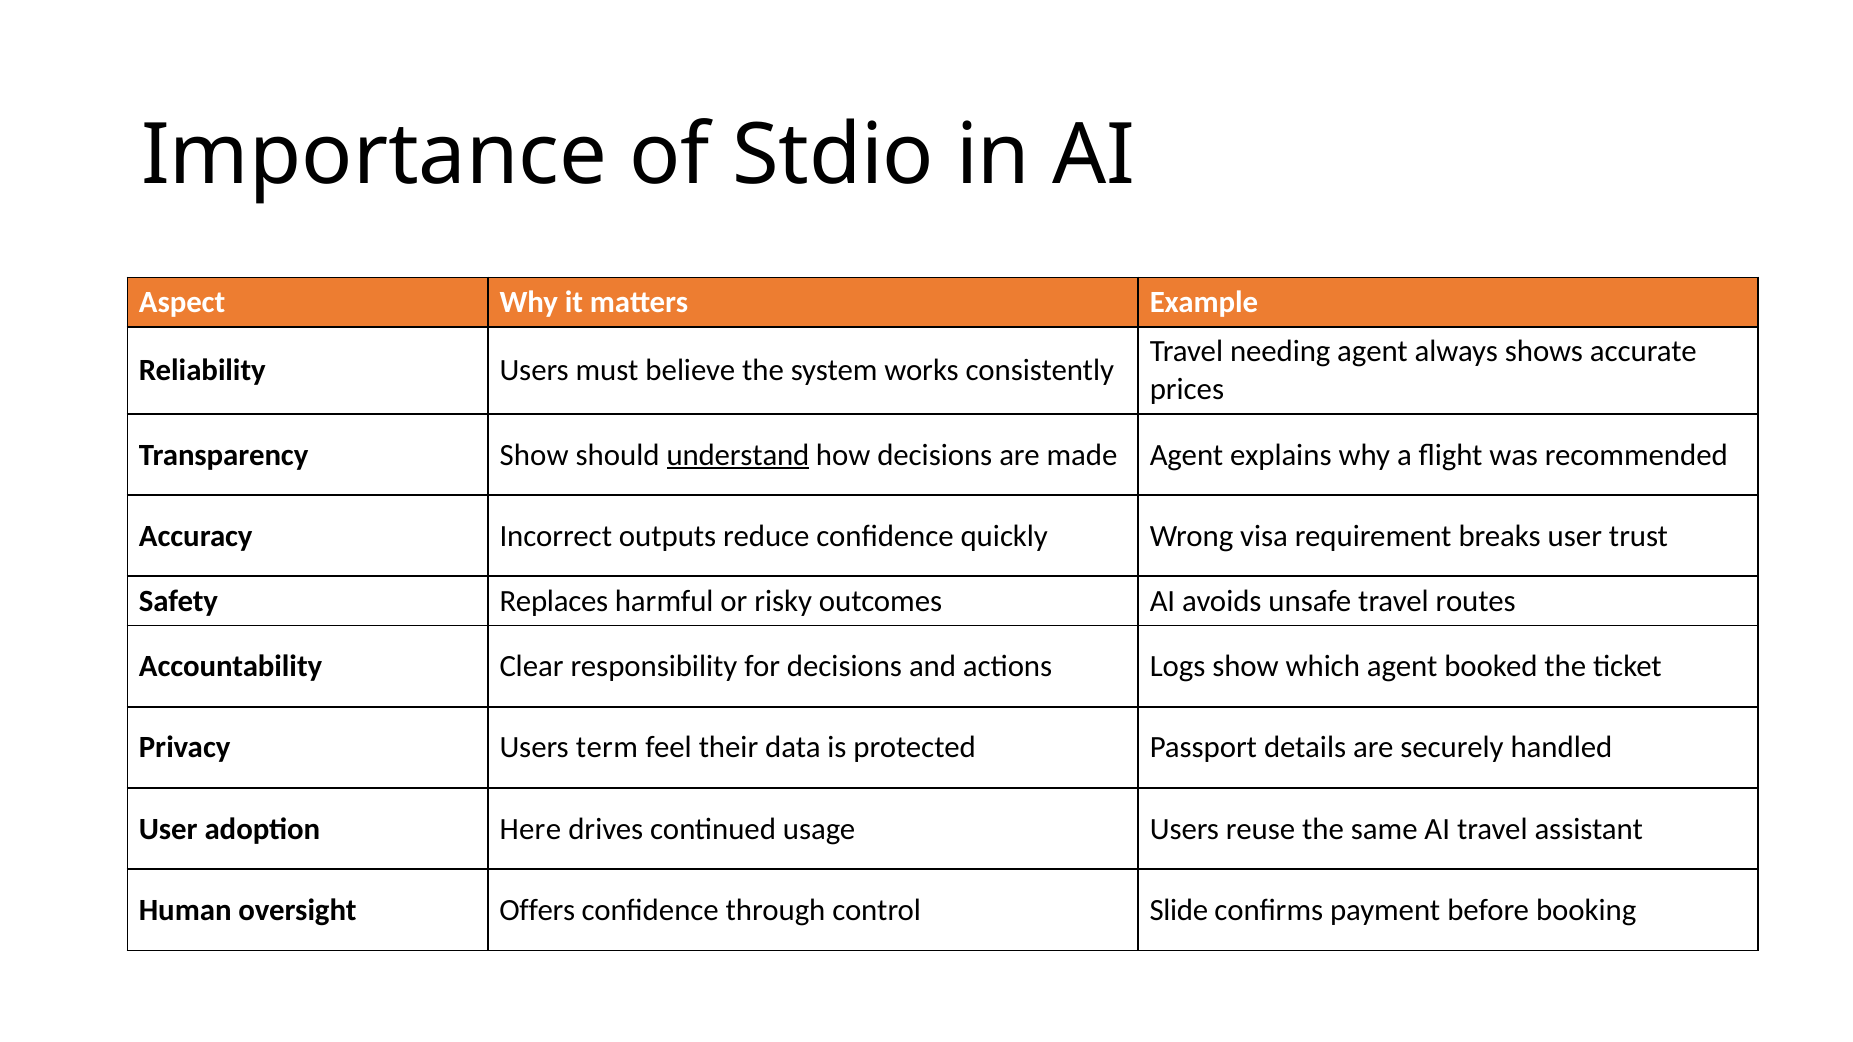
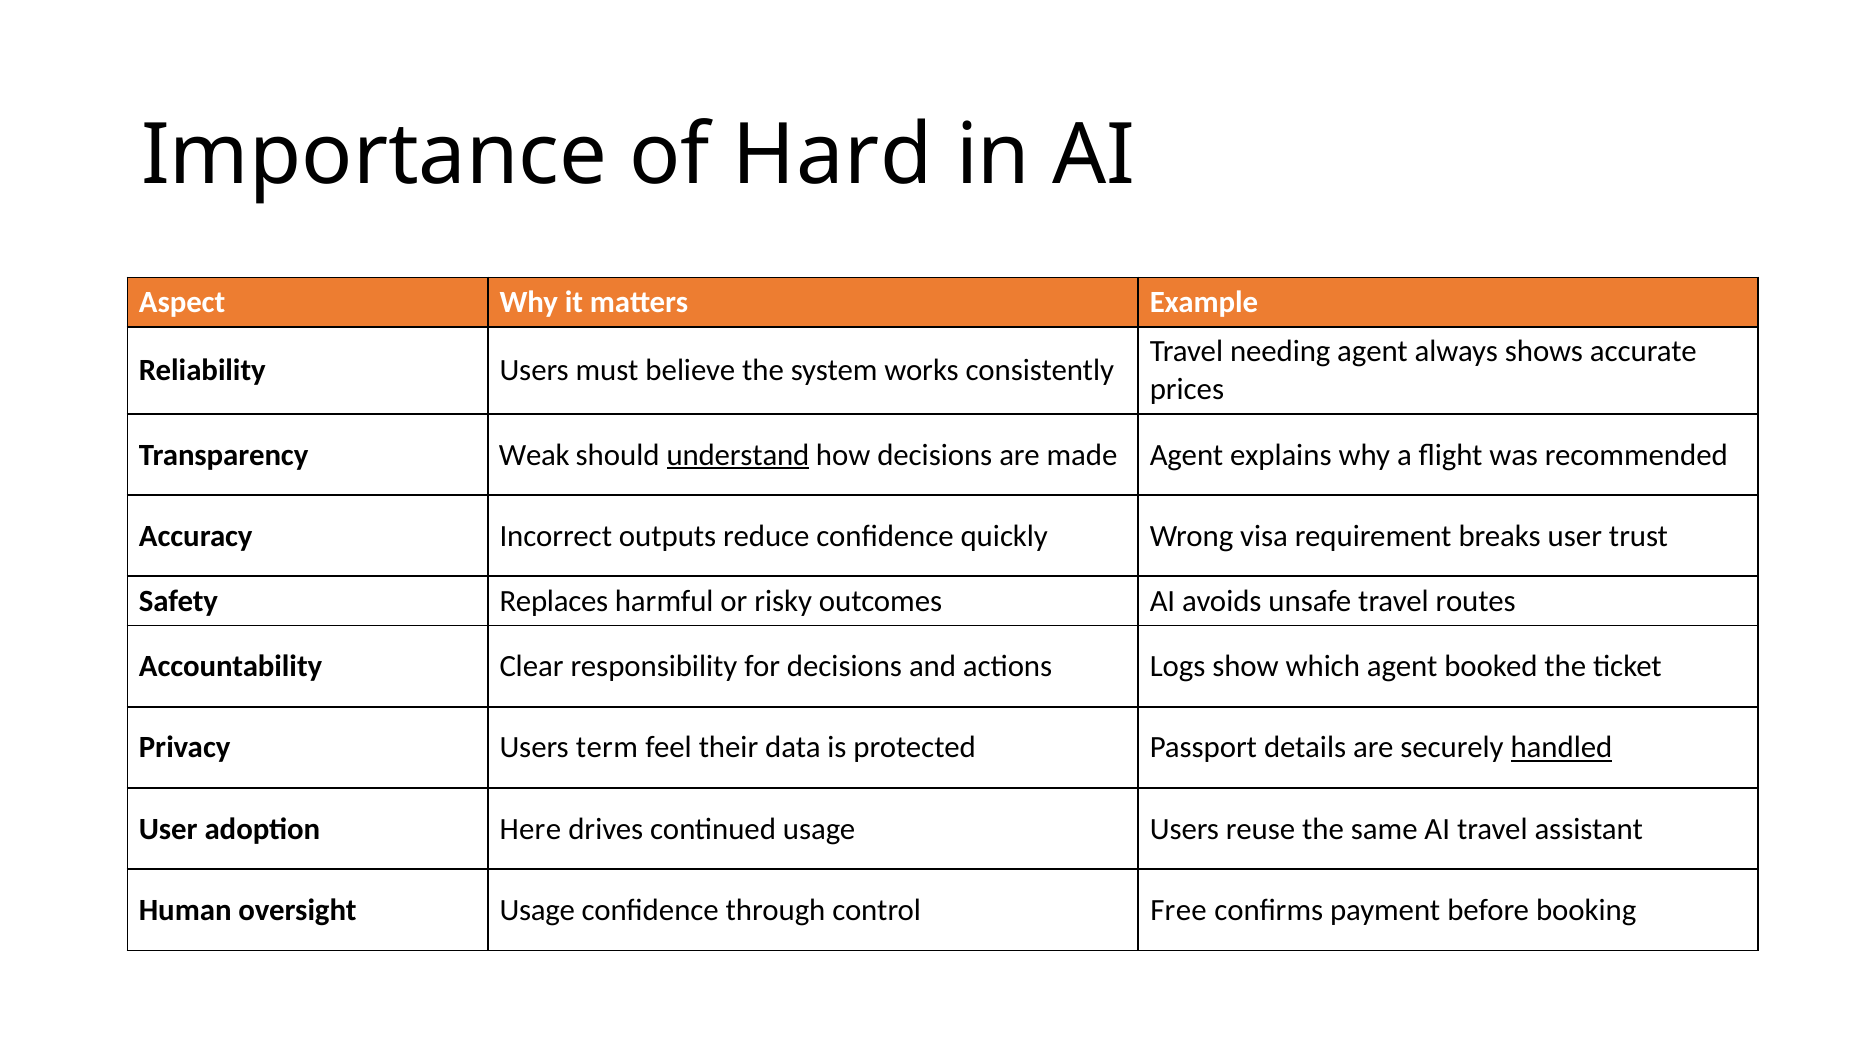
Stdio: Stdio -> Hard (833, 156)
Transparency Show: Show -> Weak (534, 455)
handled underline: none -> present (1561, 748)
oversight Offers: Offers -> Usage (537, 910)
Slide: Slide -> Free (1179, 910)
